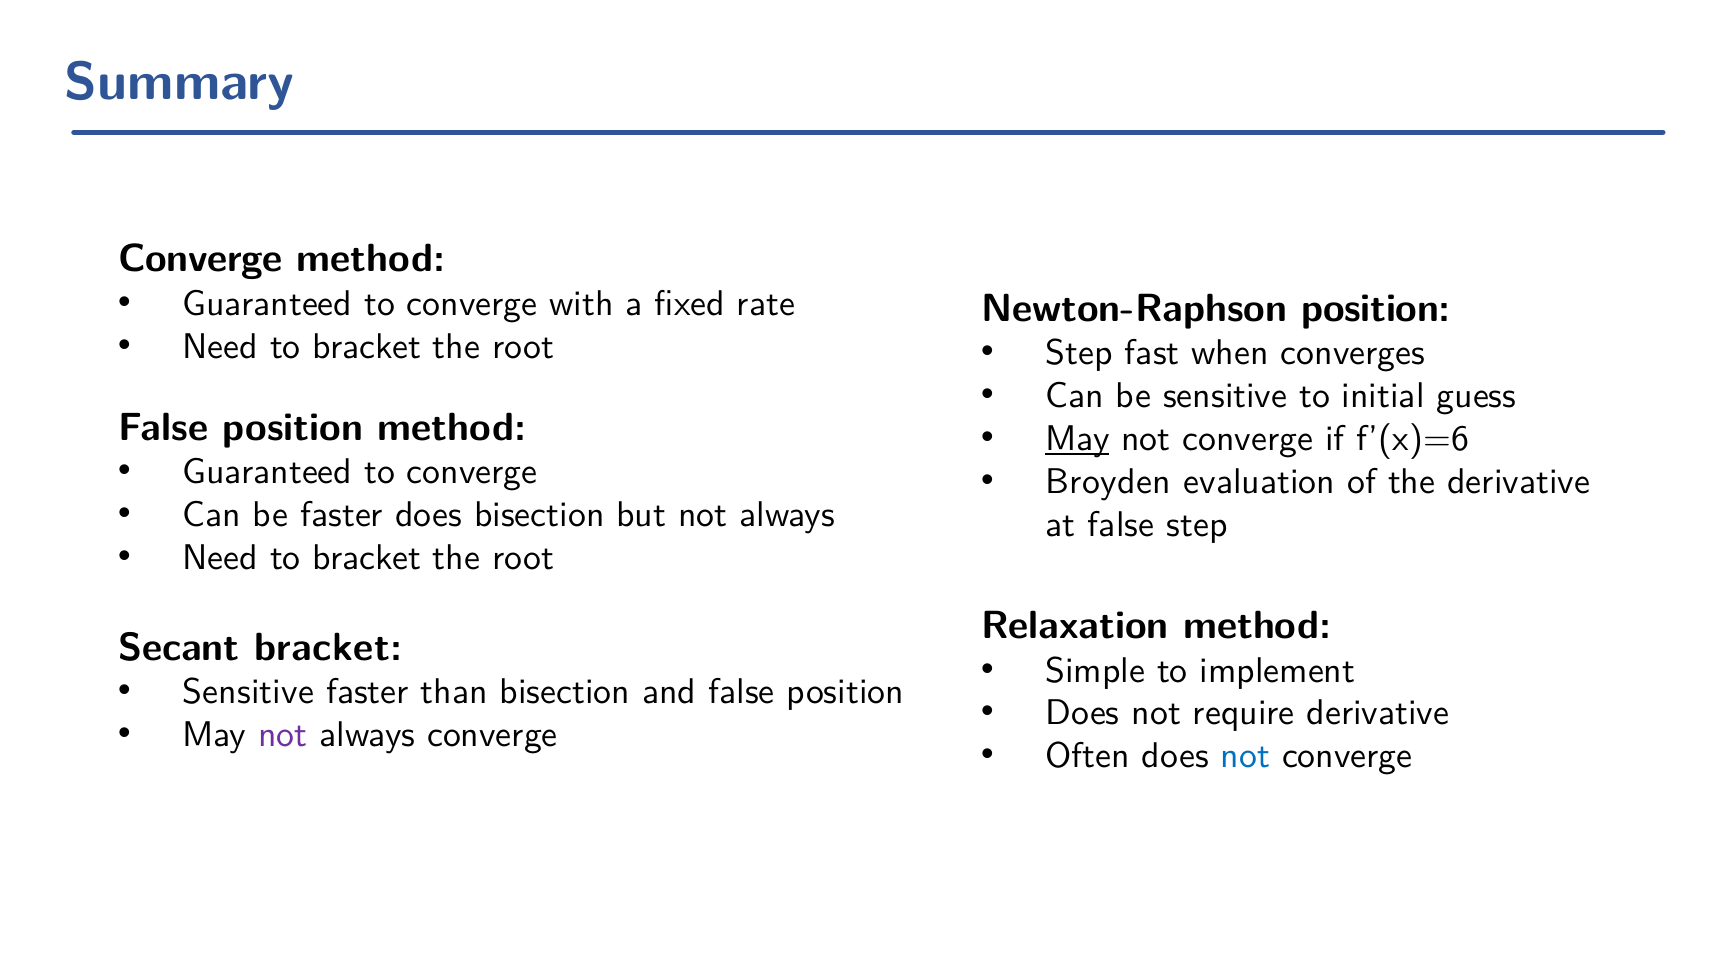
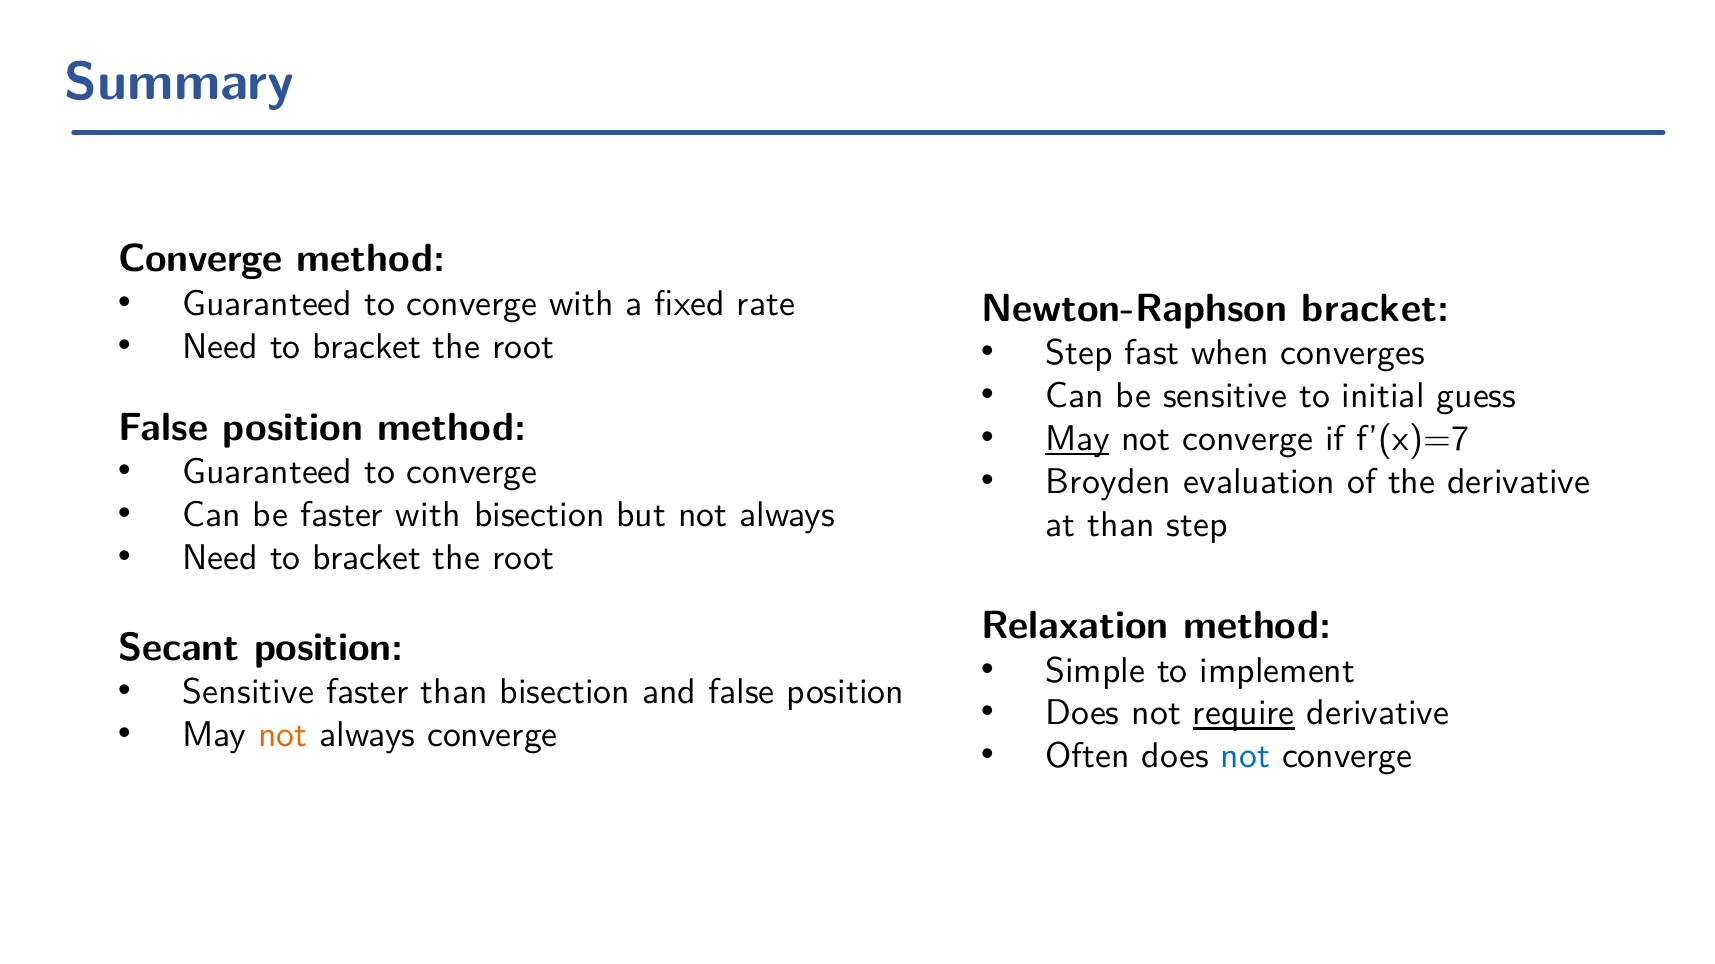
Newton-Raphson position: position -> bracket (1376, 308)
f’(x)=6: f’(x)=6 -> f’(x)=7 (1413, 439)
faster does: does -> with (429, 515)
at false: false -> than (1121, 525)
Secant bracket: bracket -> position (329, 648)
require underline: none -> present (1244, 714)
not colour: purple -> orange (283, 735)
